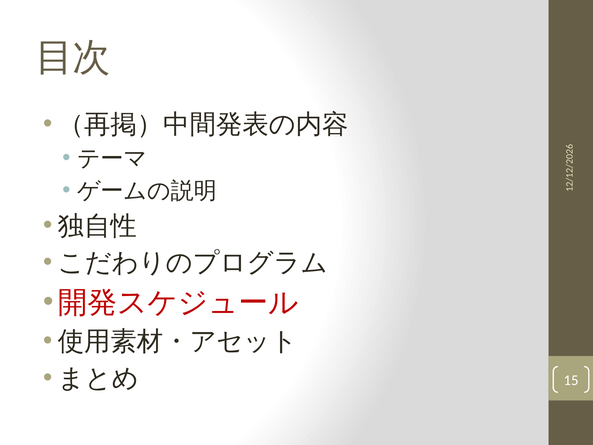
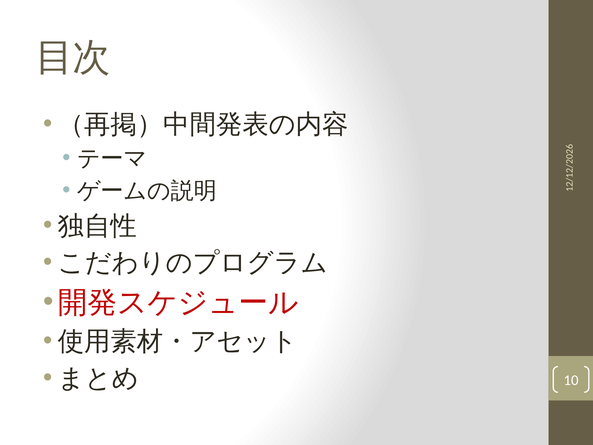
15: 15 -> 10 (571, 380)
